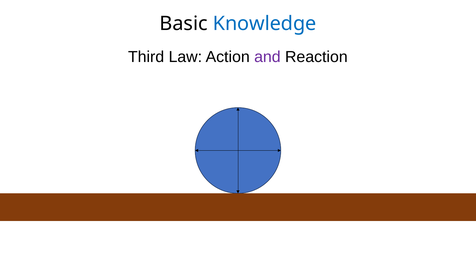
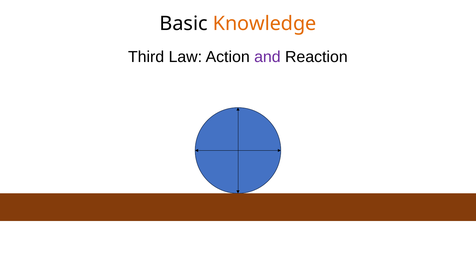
Knowledge colour: blue -> orange (265, 23)
